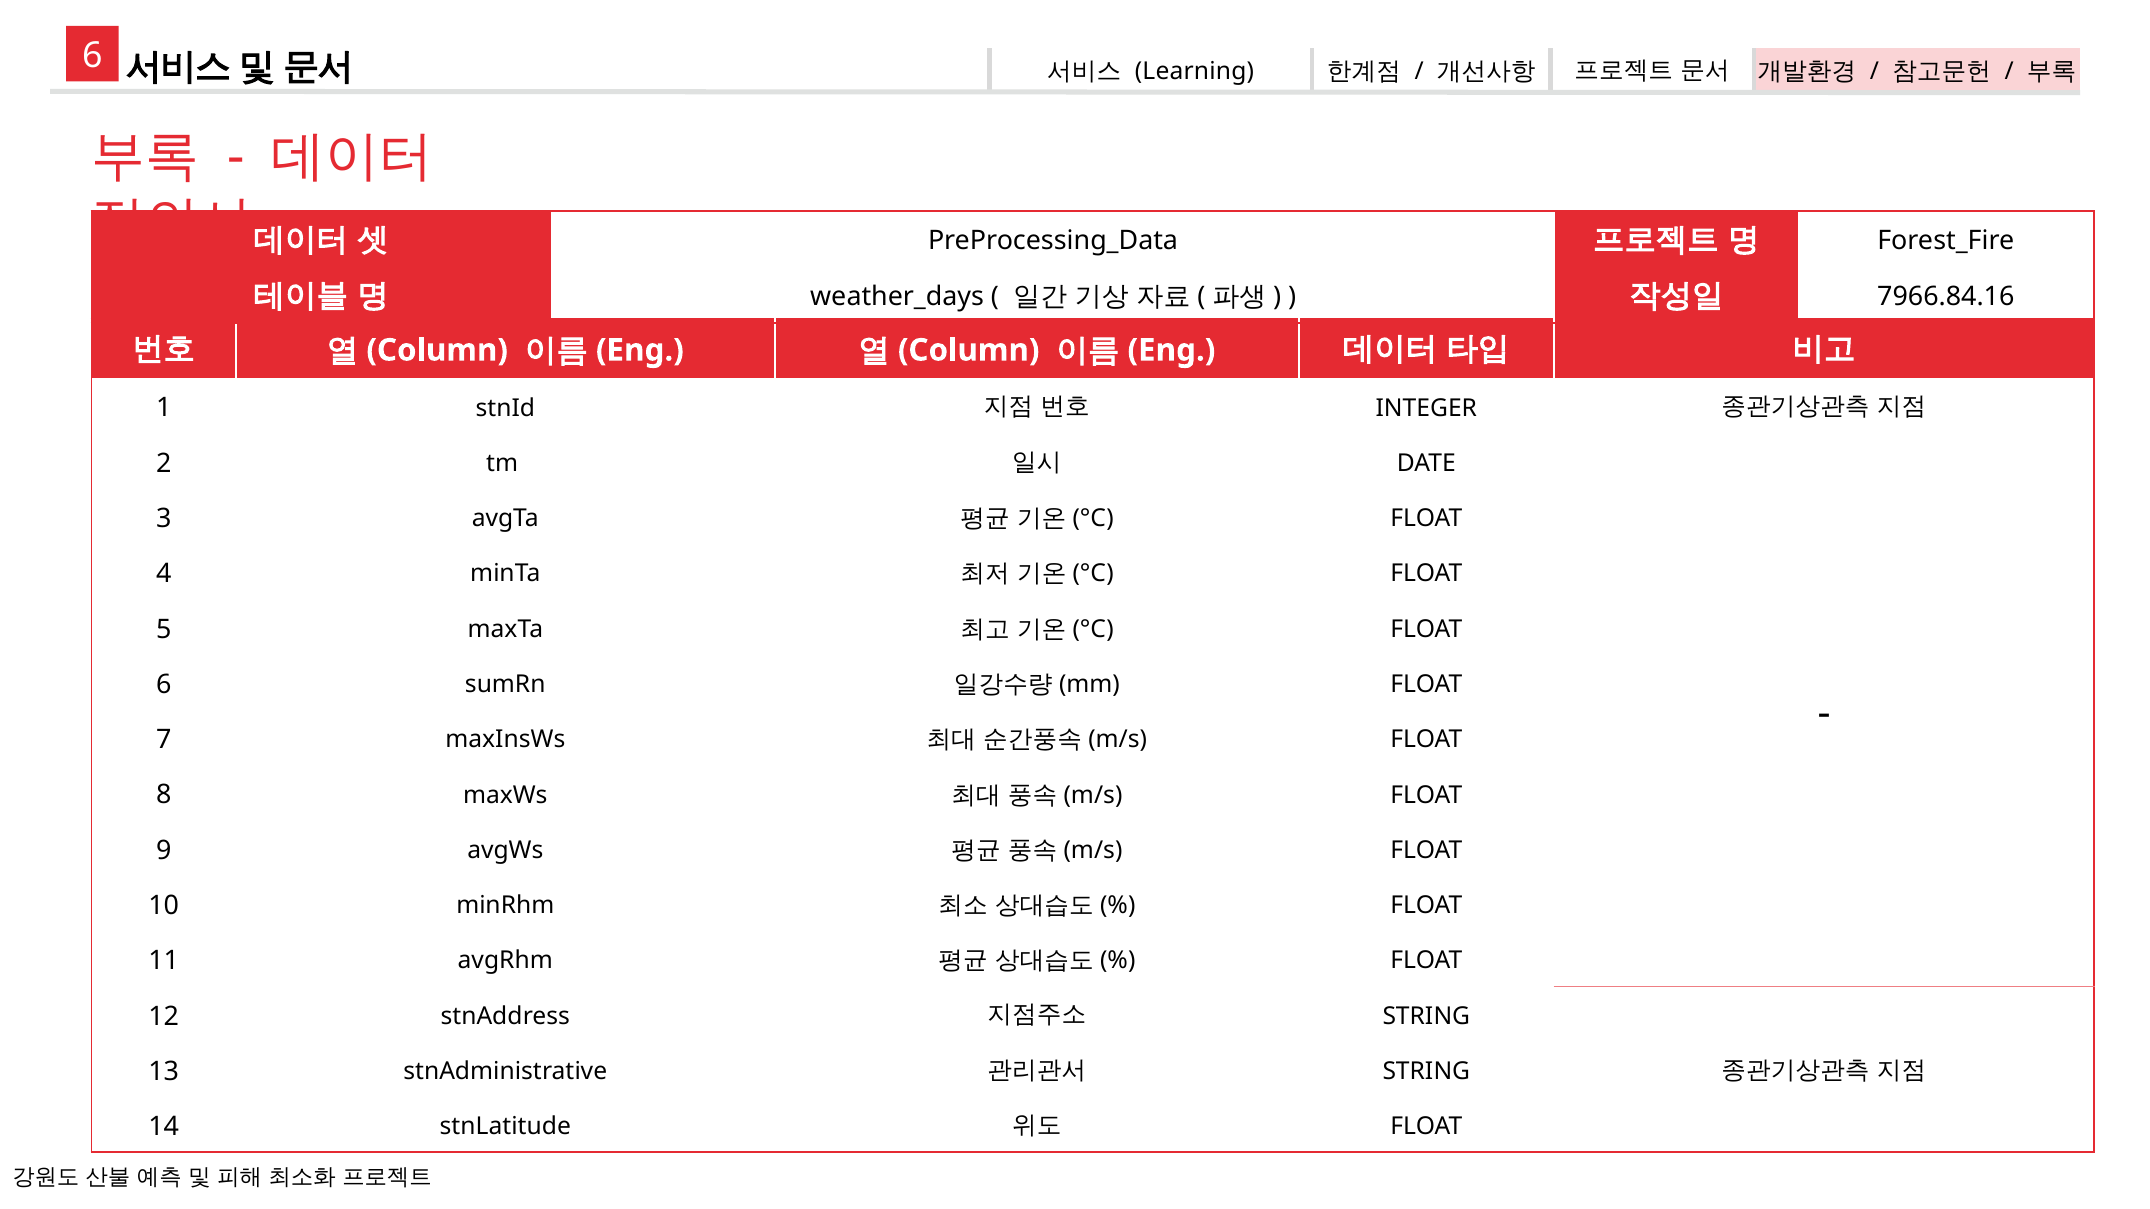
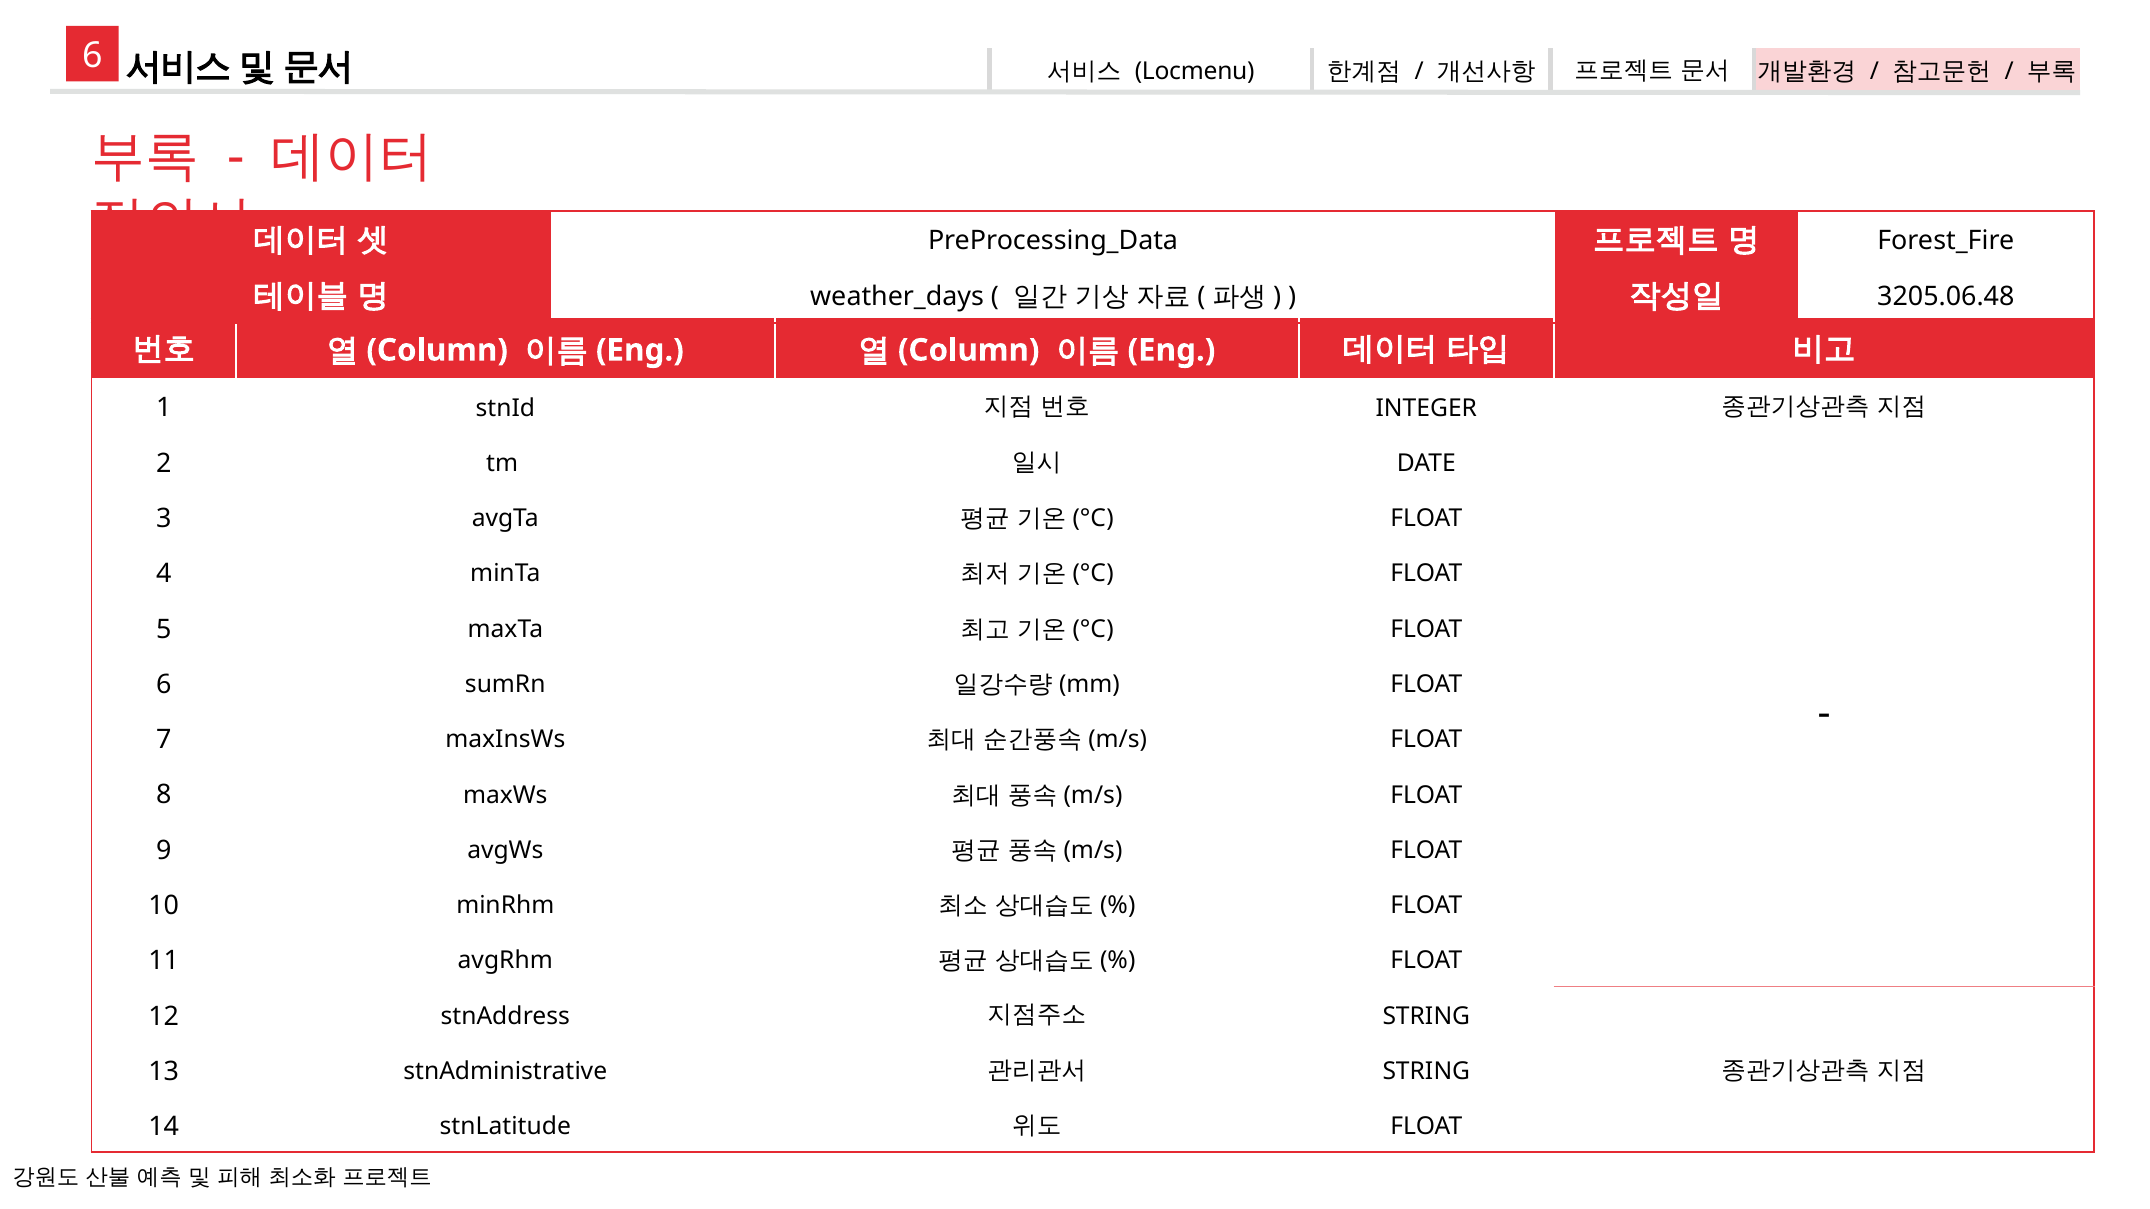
Learning: Learning -> Locmenu (1195, 72)
7966.84.16: 7966.84.16 -> 3205.06.48 (1946, 297)
